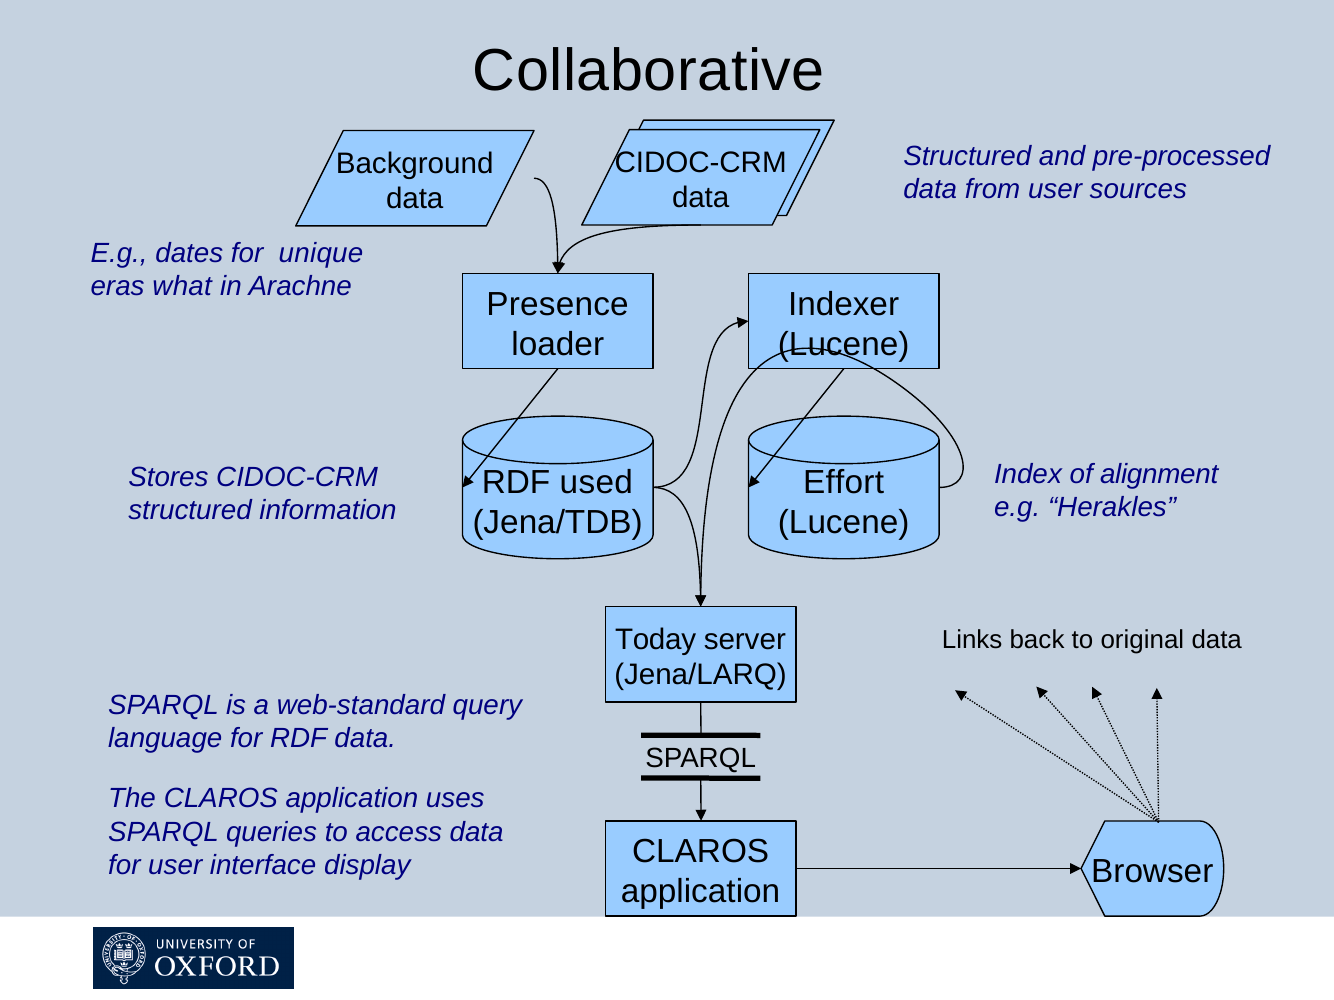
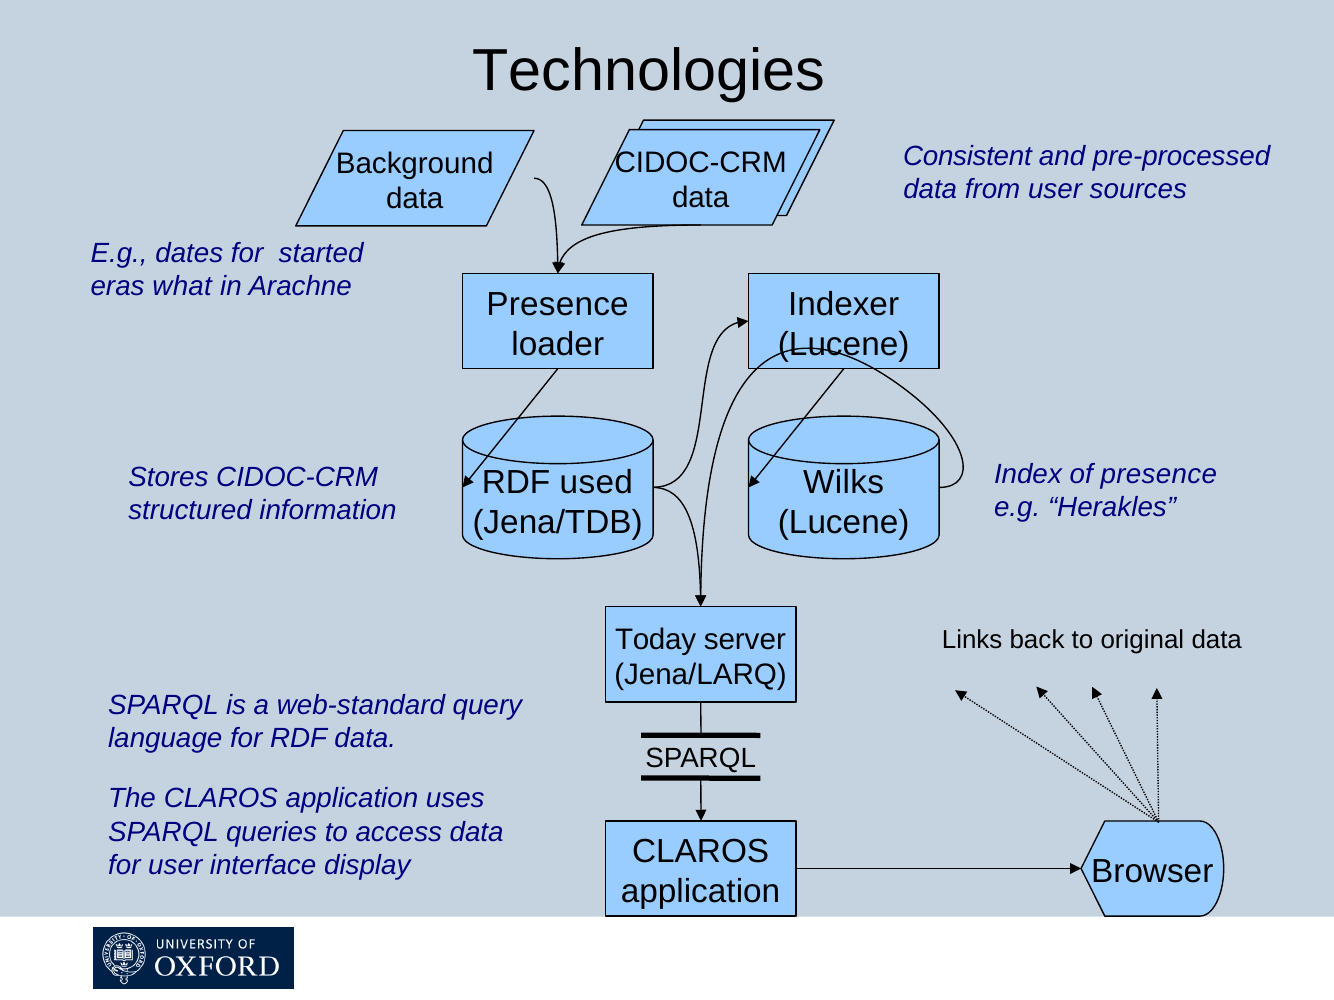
Collaborative: Collaborative -> Technologies (649, 71)
Structured: Structured -> Consistent (967, 156)
unique: unique -> started (321, 254)
of alignment: alignment -> presence (1159, 474)
Effort: Effort -> Wilks (844, 483)
